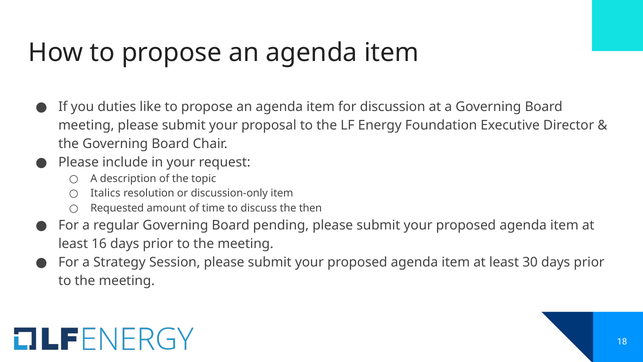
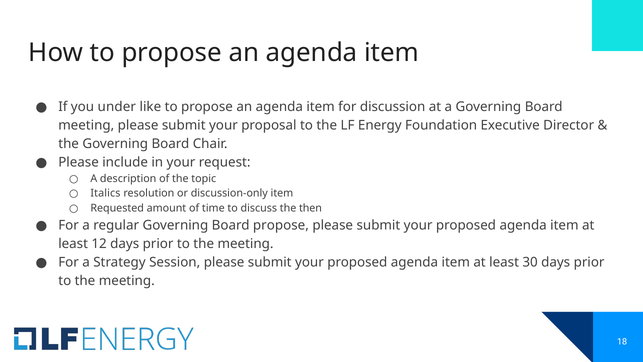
duties: duties -> under (117, 107)
Board pending: pending -> propose (281, 225)
16: 16 -> 12 (99, 244)
